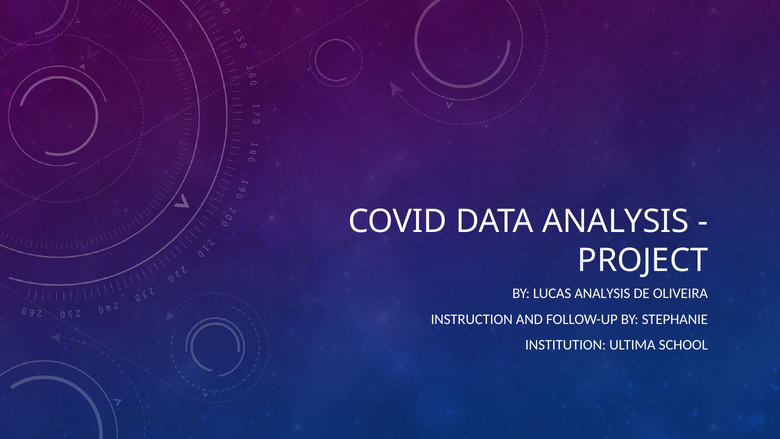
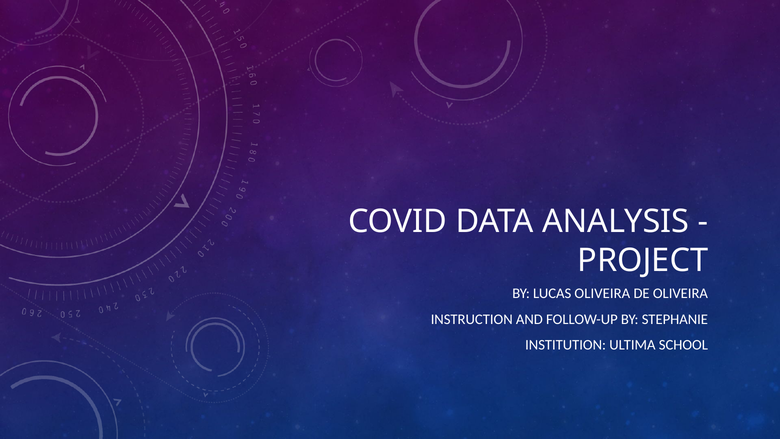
LUCAS ANALYSIS: ANALYSIS -> OLIVEIRA (602, 293)
